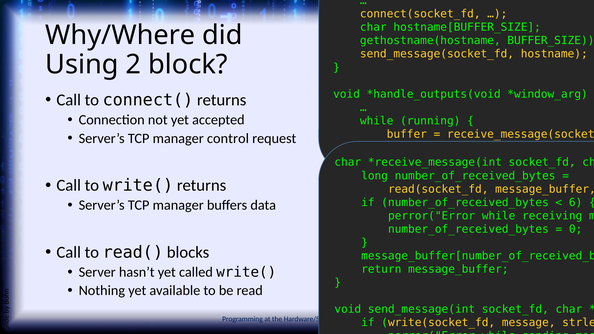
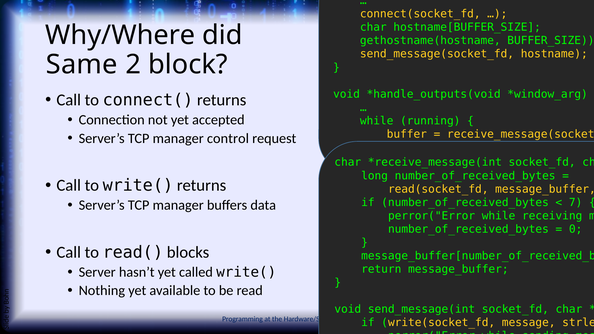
Using: Using -> Same (82, 65)
6: 6 -> 7 (576, 202)
